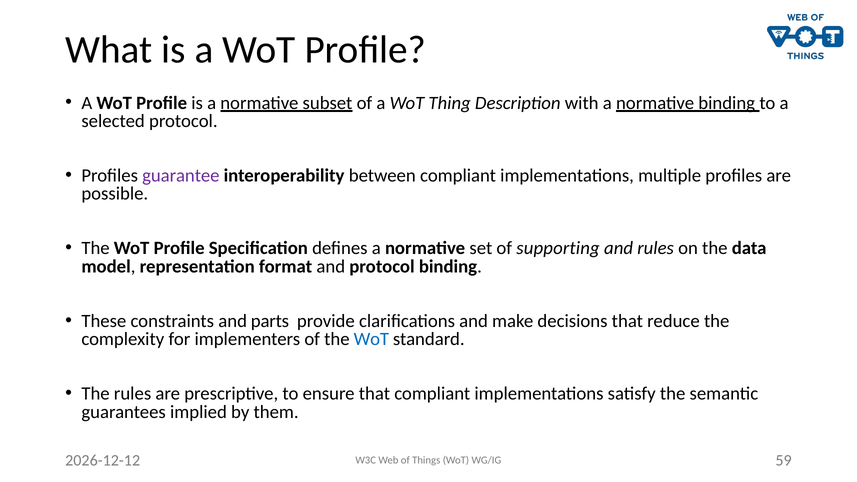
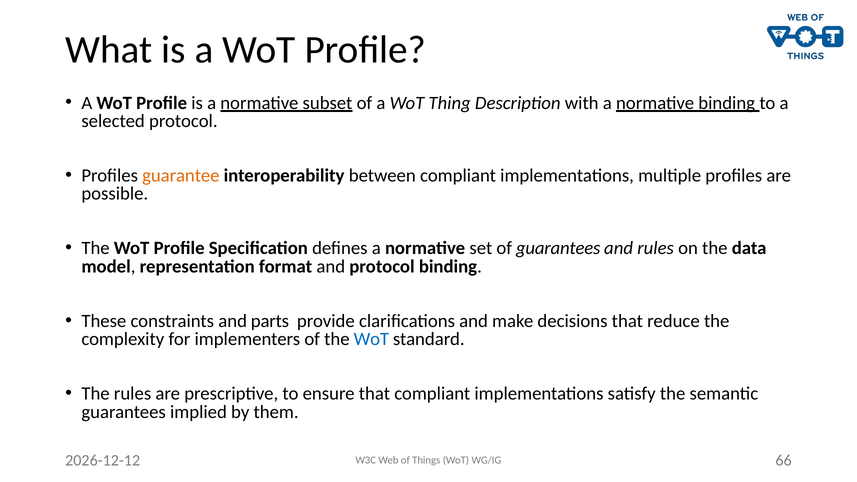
guarantee colour: purple -> orange (181, 176)
of supporting: supporting -> guarantees (558, 248)
59: 59 -> 66 (784, 461)
